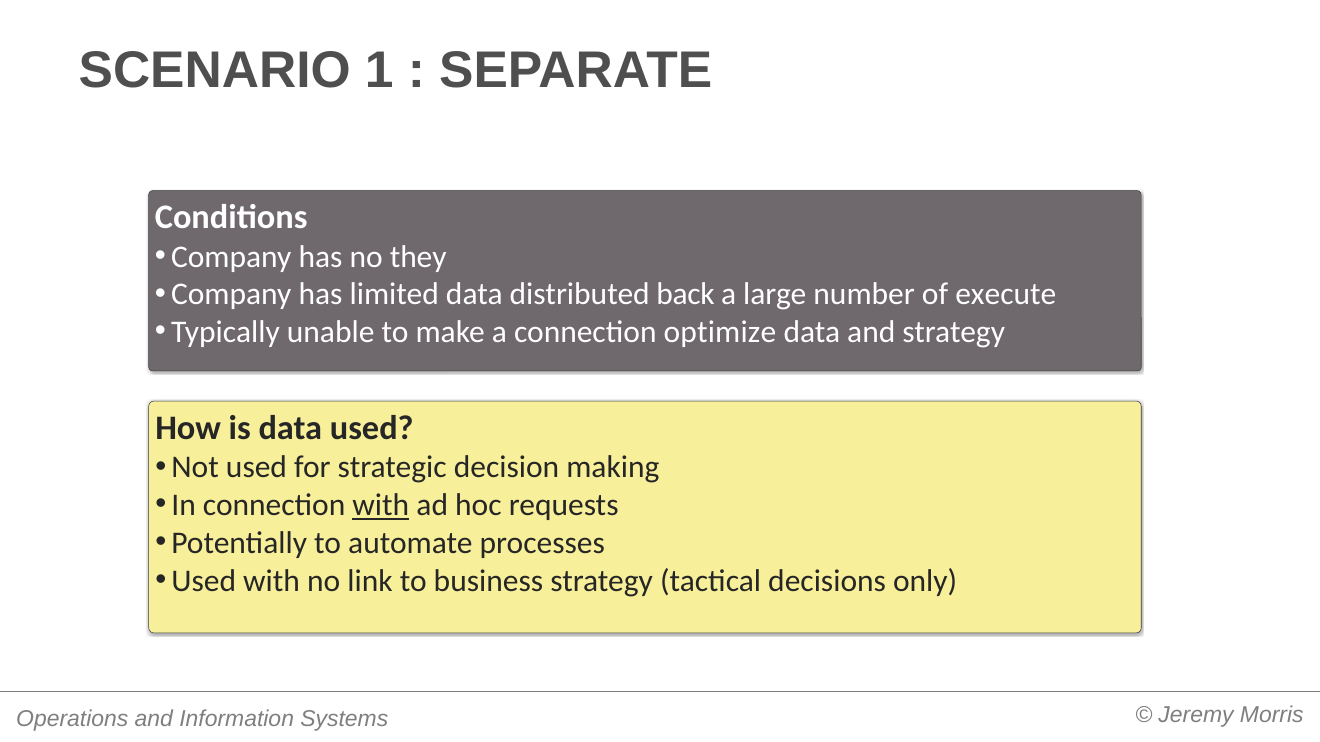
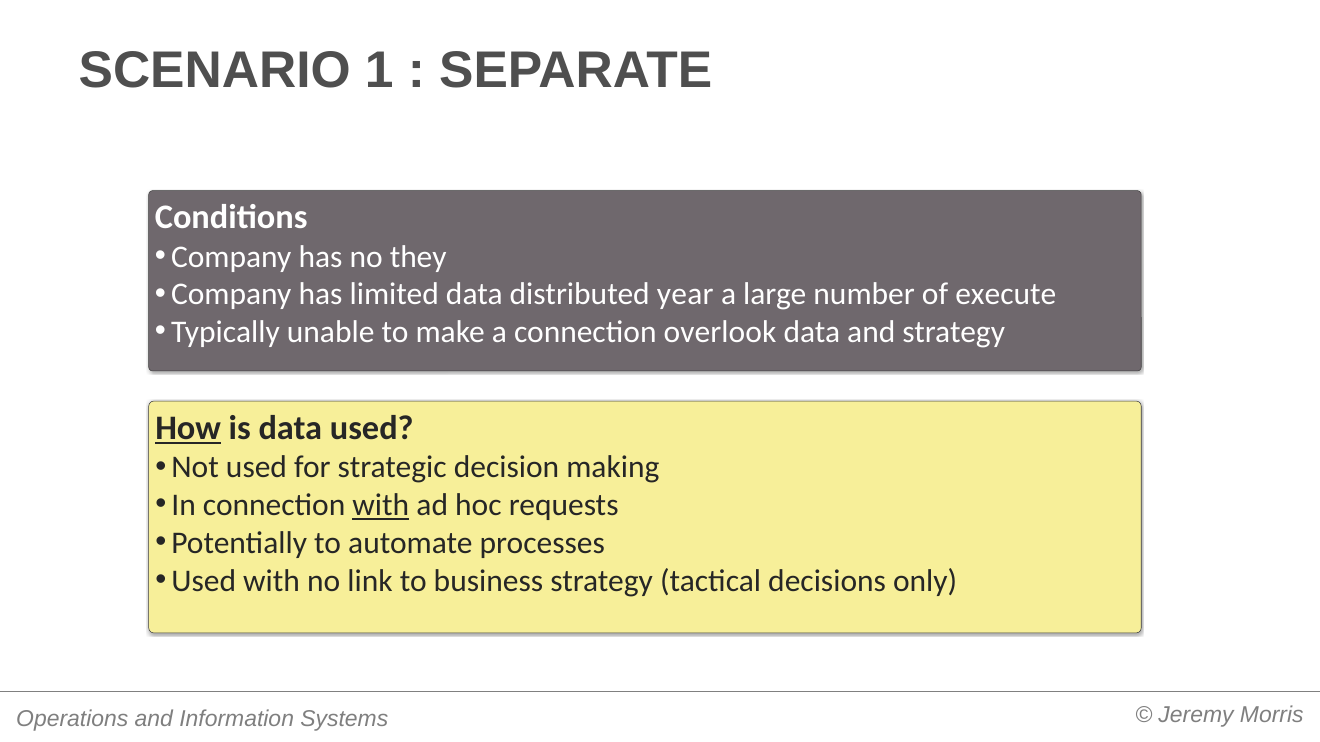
back: back -> year (685, 295)
optimize: optimize -> overlook (720, 332)
How underline: none -> present (188, 428)
